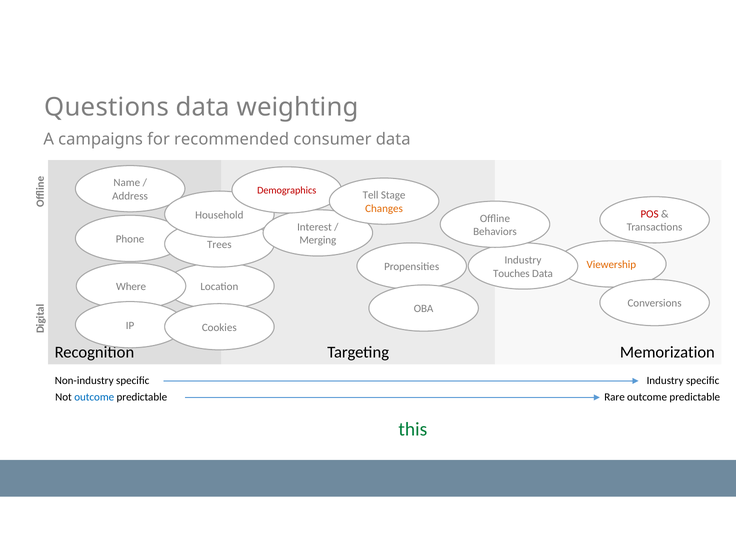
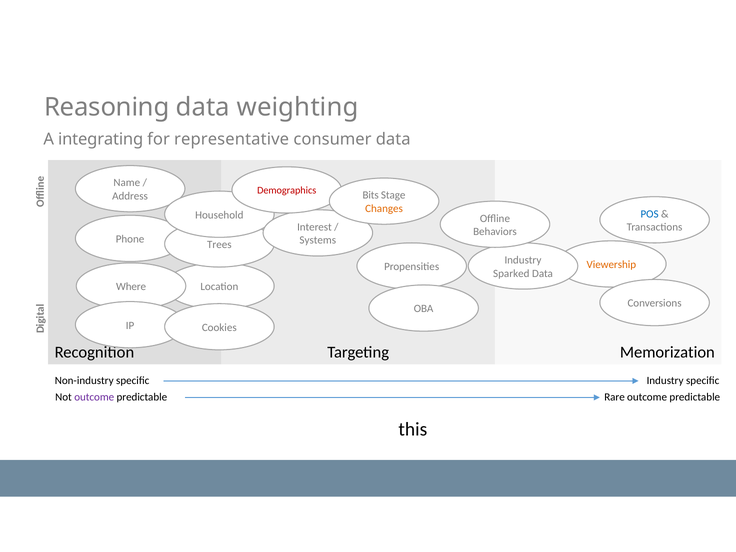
Questions: Questions -> Reasoning (107, 107)
campaigns: campaigns -> integrating (101, 139)
recommended: recommended -> representative (232, 139)
Tell: Tell -> Bits (371, 195)
POS colour: red -> blue (650, 214)
Merging: Merging -> Systems (318, 240)
Touches: Touches -> Sparked (511, 273)
outcome colour: blue -> purple (94, 397)
this colour: green -> black (413, 429)
